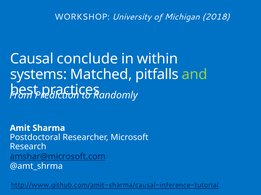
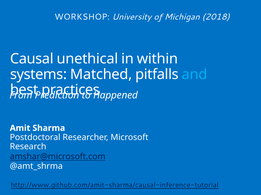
conclude: conclude -> unethical (87, 59)
and colour: light green -> light blue (195, 75)
Randomly: Randomly -> Happened (116, 96)
